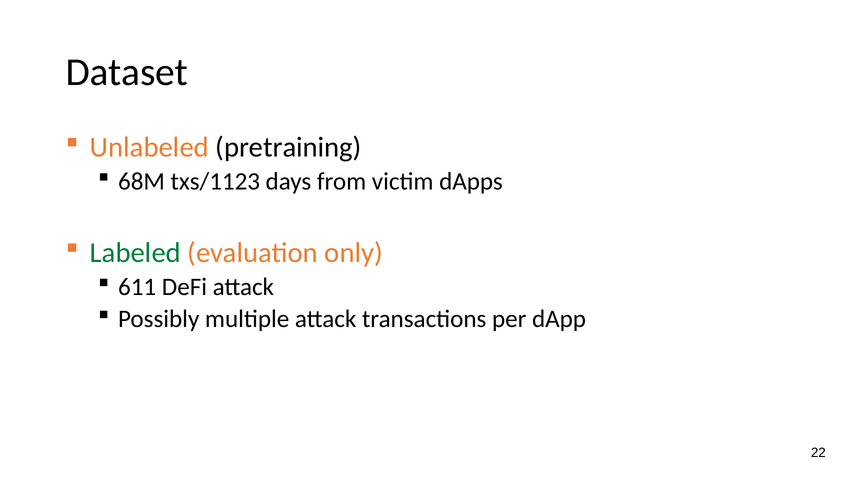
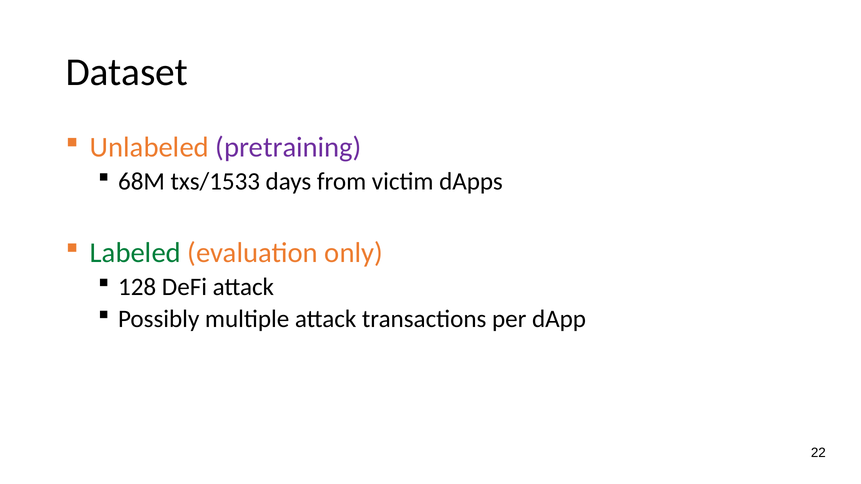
pretraining colour: black -> purple (288, 147)
txs/1123: txs/1123 -> txs/1533 (215, 182)
611: 611 -> 128 (137, 287)
